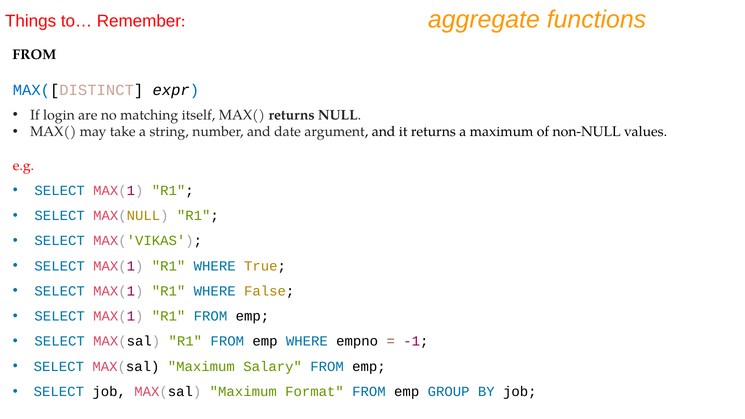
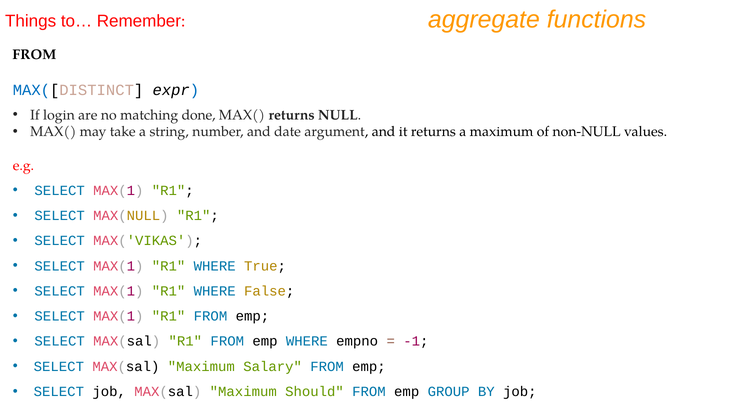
itself: itself -> done (199, 115)
Format: Format -> Should (314, 392)
